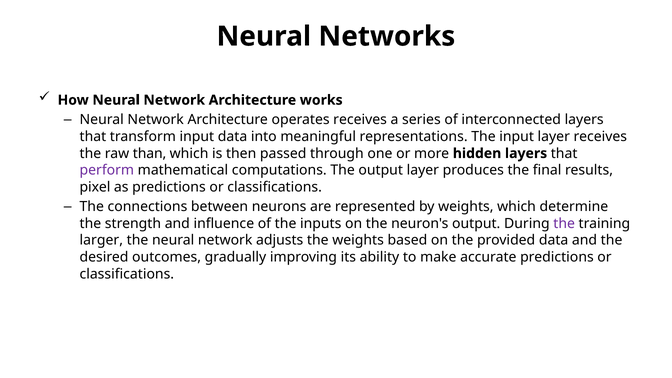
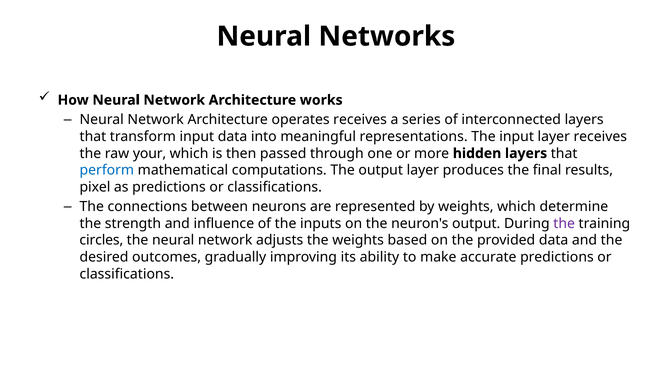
than: than -> your (150, 153)
perform colour: purple -> blue (107, 170)
larger: larger -> circles (101, 240)
